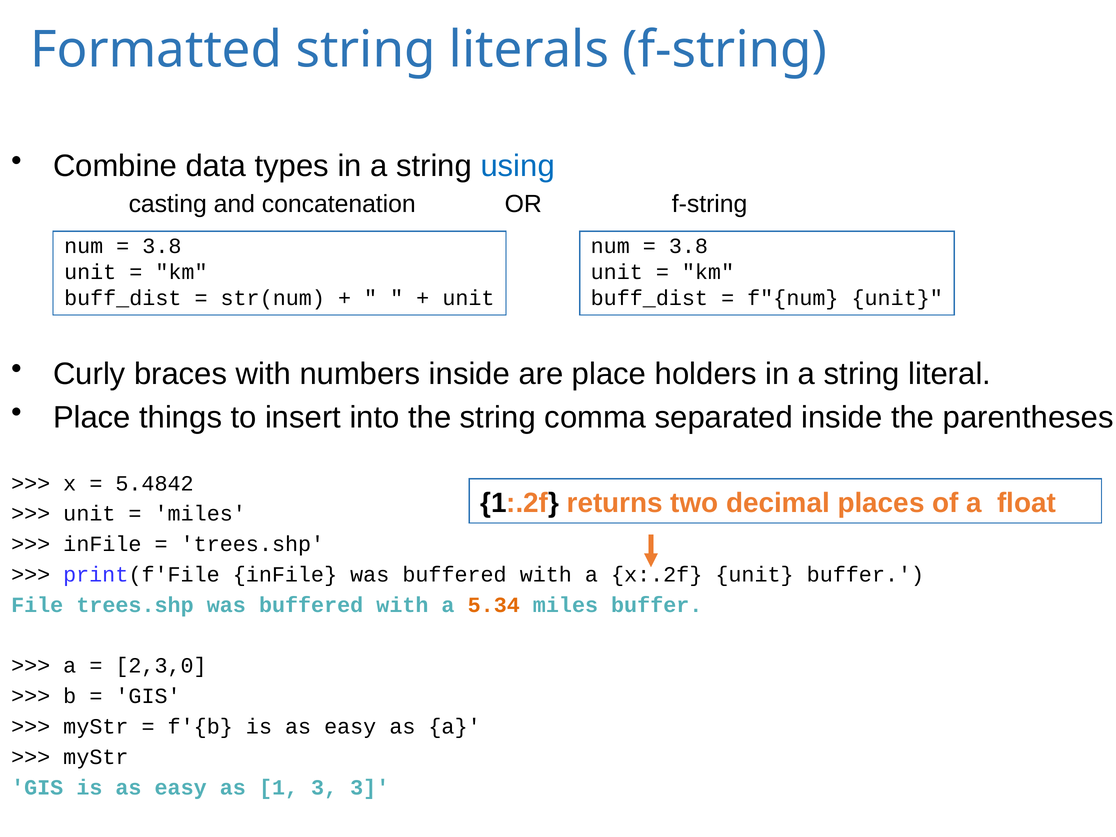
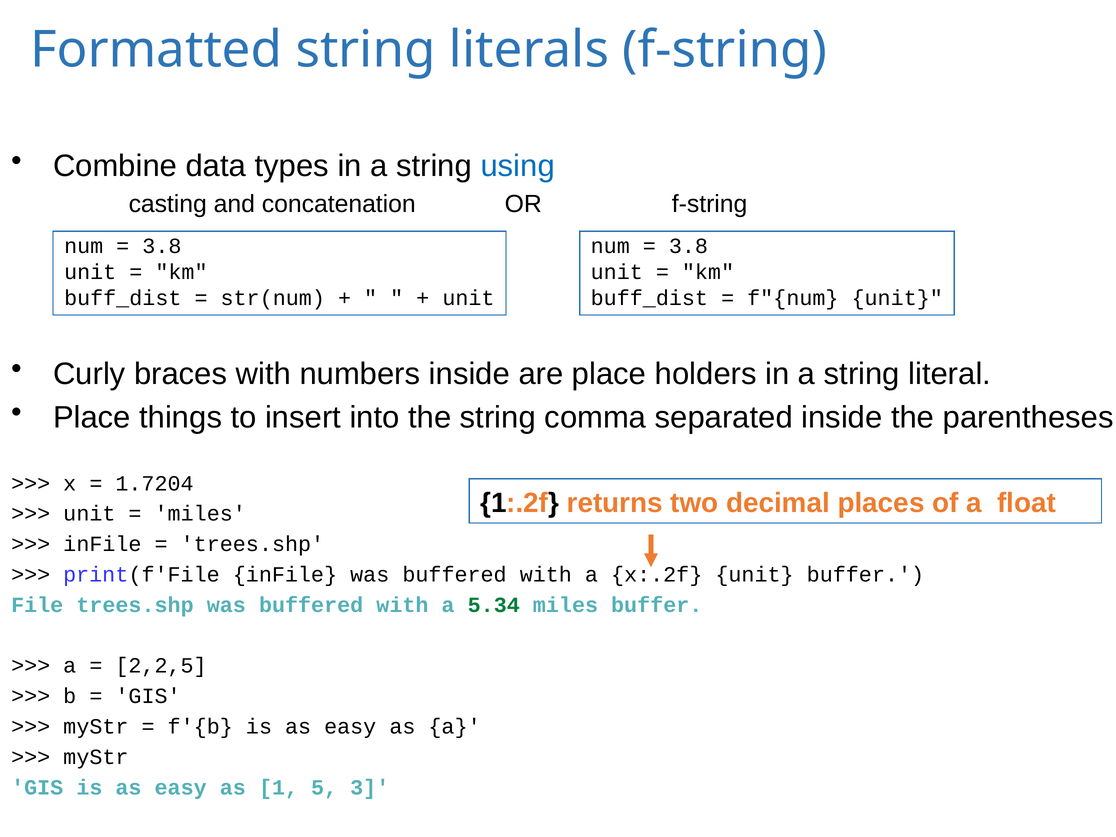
5.4842: 5.4842 -> 1.7204 (155, 483)
5.34 colour: orange -> green (494, 605)
2,3,0: 2,3,0 -> 2,2,5 (161, 666)
1 3: 3 -> 5 (324, 787)
